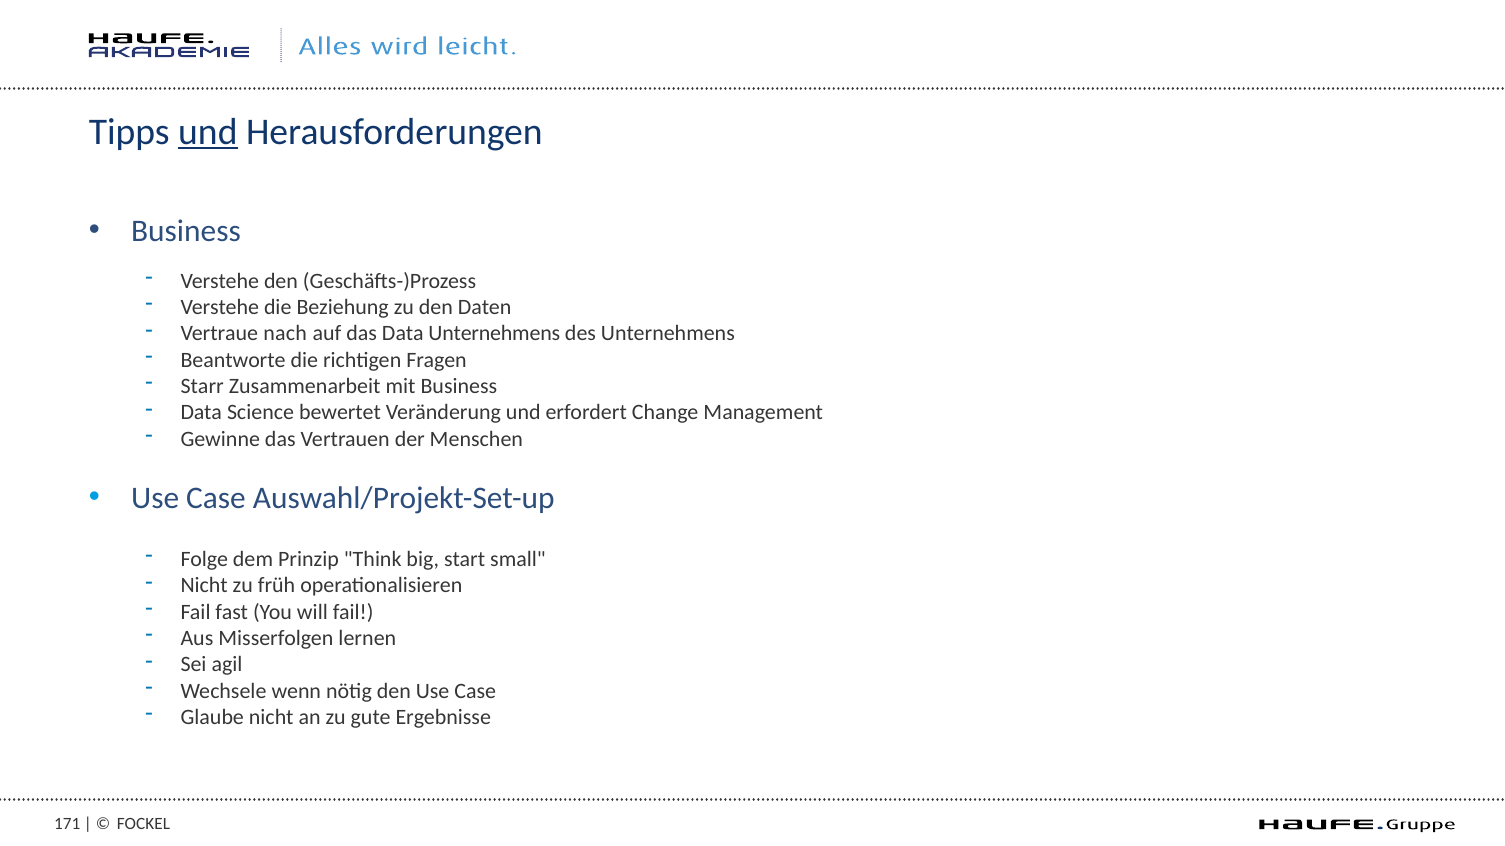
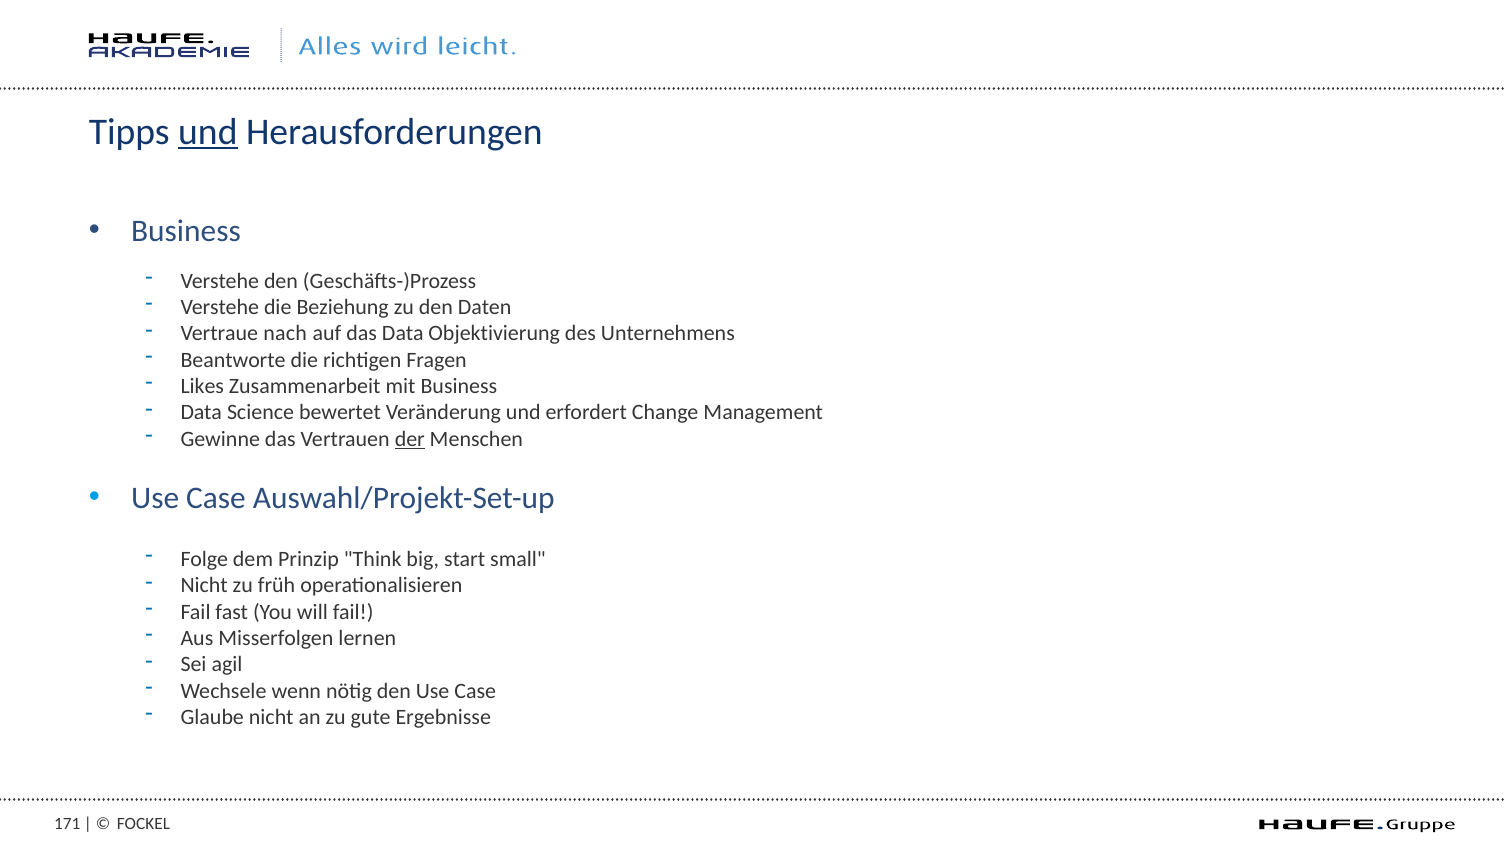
Data Unternehmens: Unternehmens -> Objektivierung (494, 334)
Starr: Starr -> Likes (202, 386)
der underline: none -> present (410, 439)
